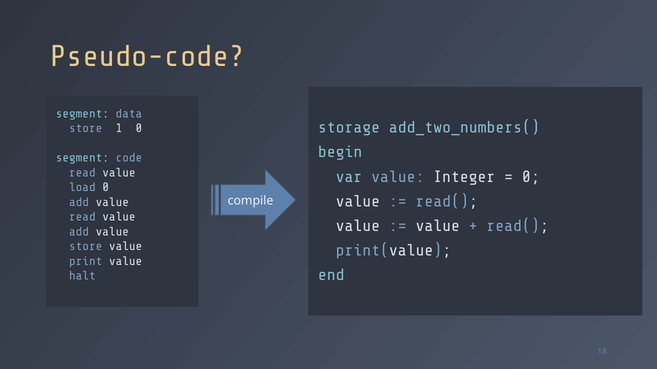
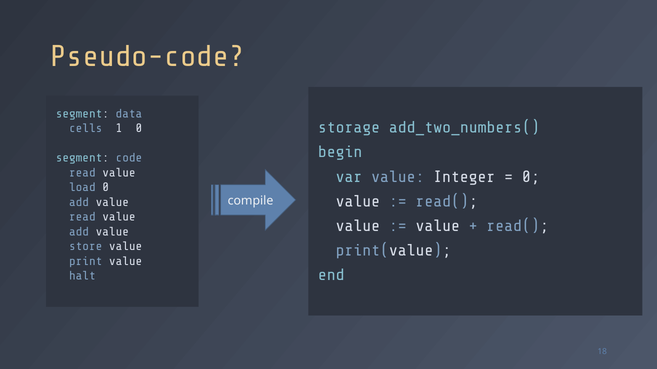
store: store -> cells (86, 128)
